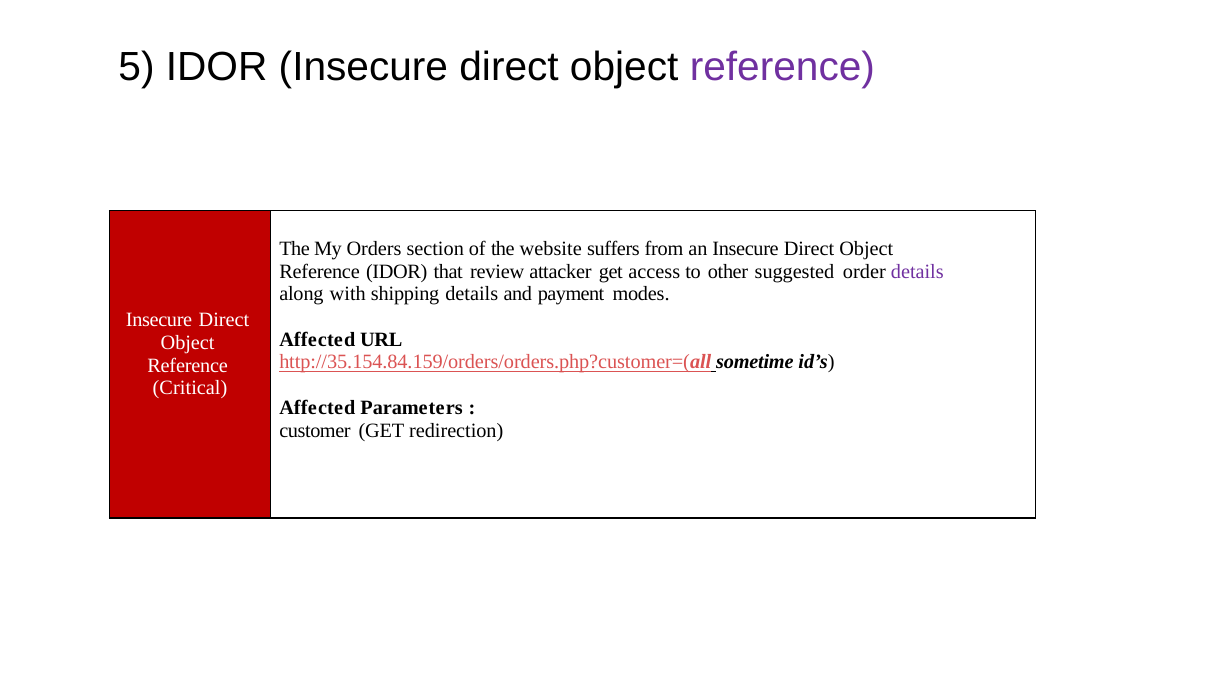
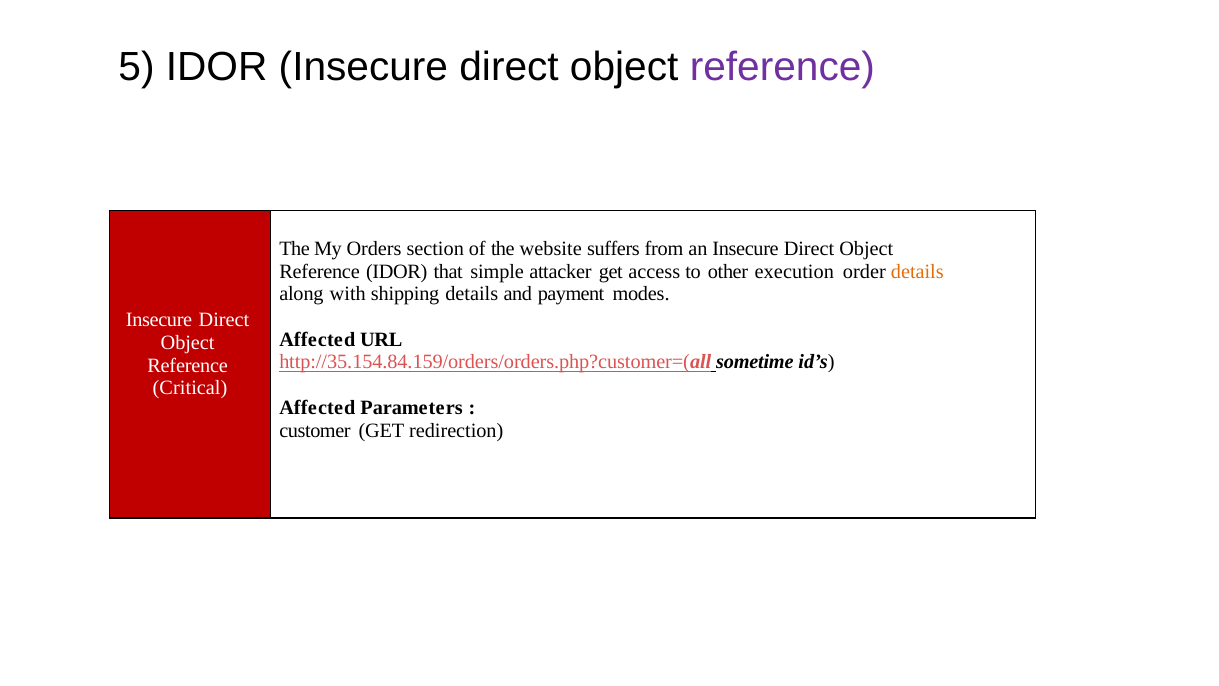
review: review -> simple (497, 272)
suggested: suggested -> execution (794, 272)
details colour: purple -> orange (917, 272)
